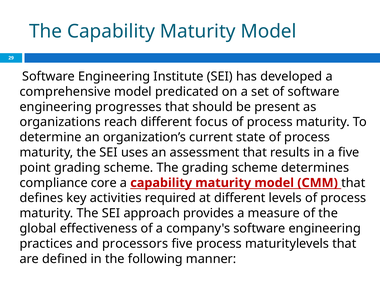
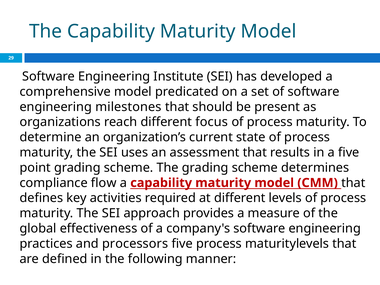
progresses: progresses -> milestones (128, 107)
core: core -> flow (104, 183)
